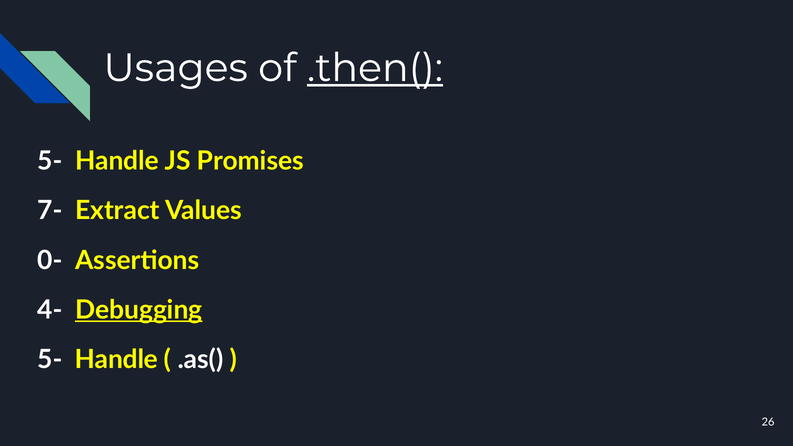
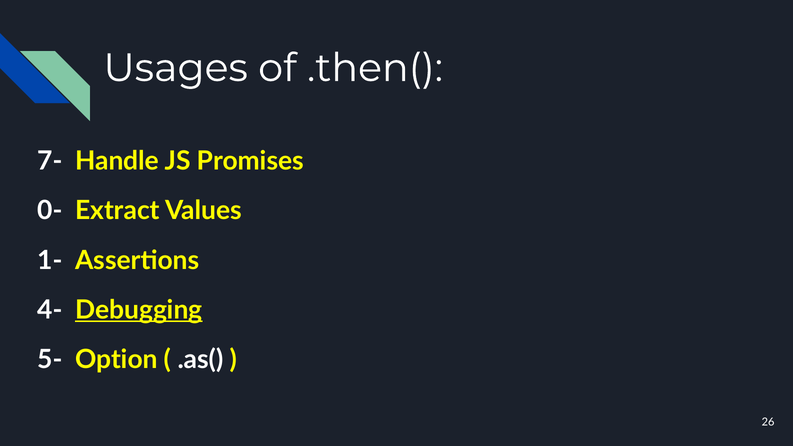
.then( underline: present -> none (375, 68)
5-: 5- -> 7- (50, 161)
7-: 7- -> 0- (50, 211)
0-: 0- -> 1- (50, 260)
Handle: Handle -> Option (116, 360)
